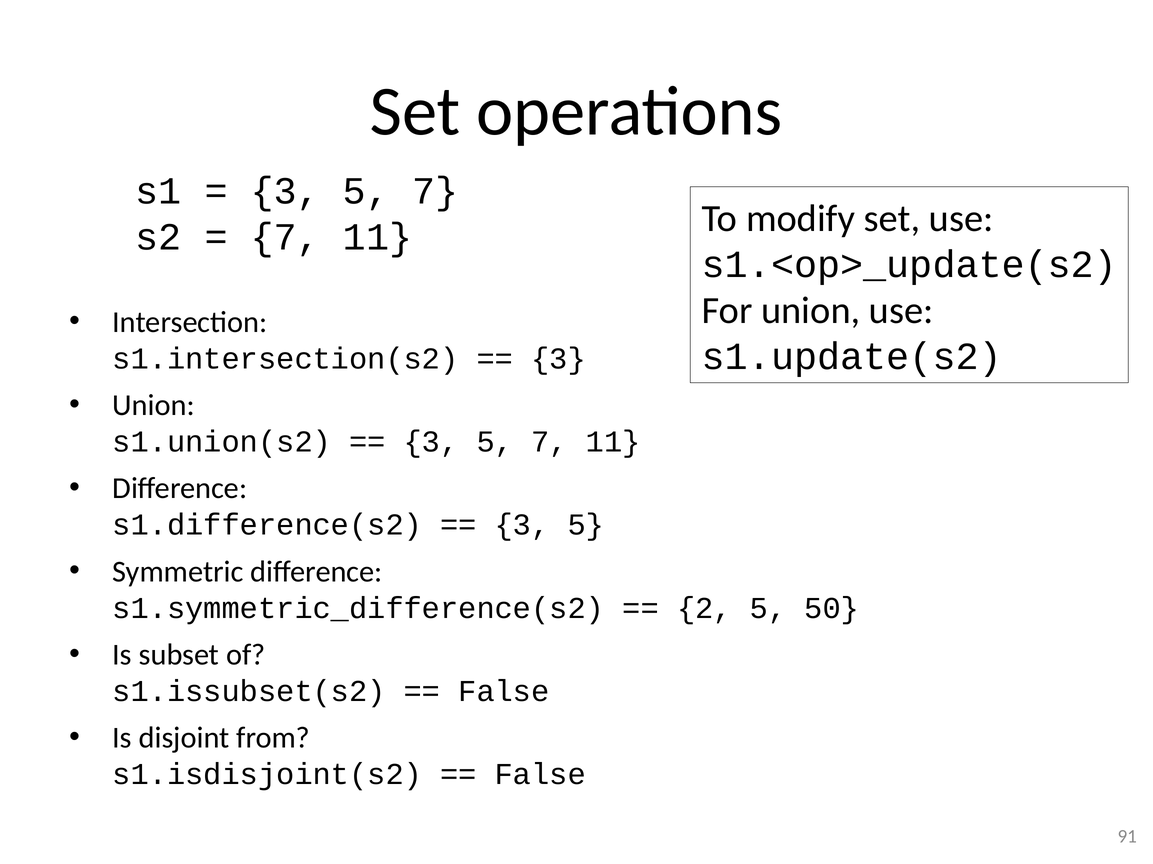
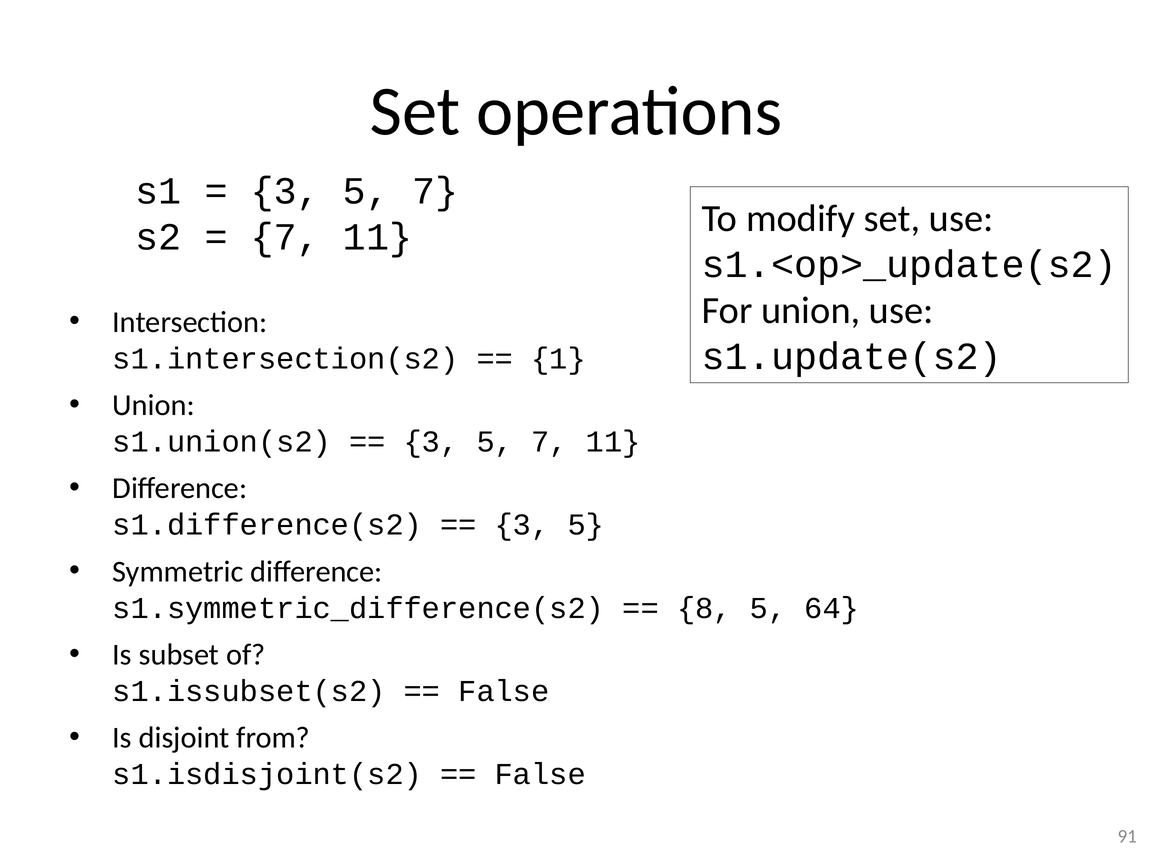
3: 3 -> 1 (559, 359)
2: 2 -> 8 (704, 609)
50: 50 -> 64 (832, 609)
